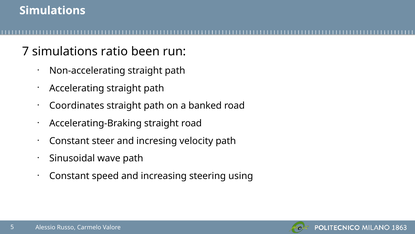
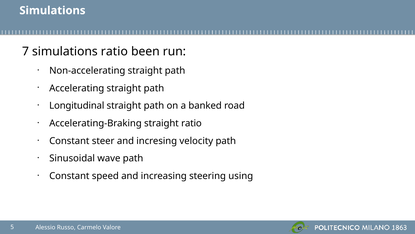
Coordinates: Coordinates -> Longitudinal (77, 106)
straight road: road -> ratio (191, 123)
